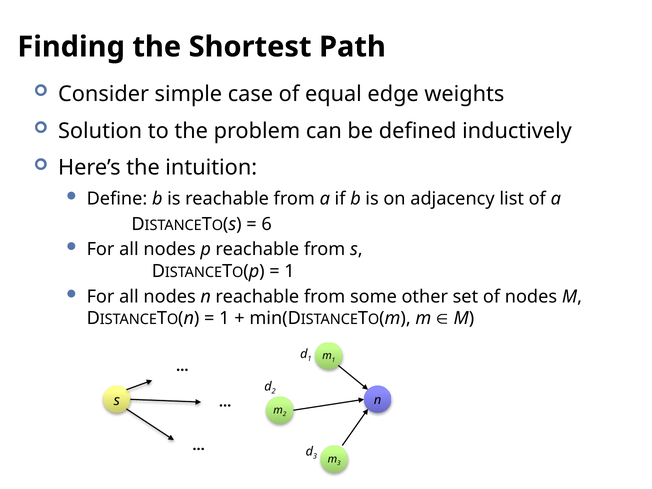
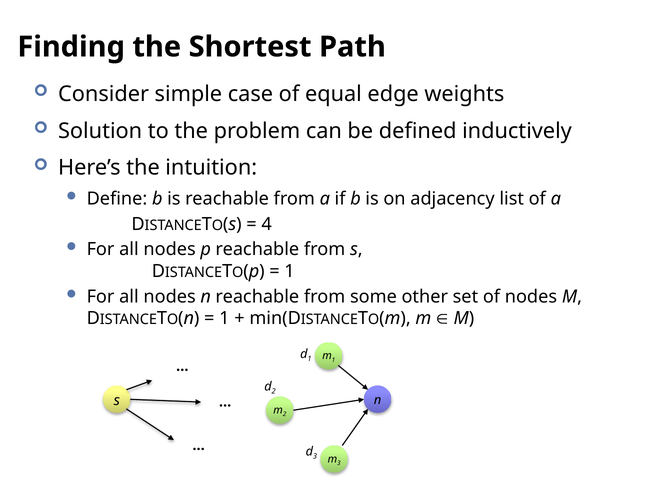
6: 6 -> 4 (267, 224)
